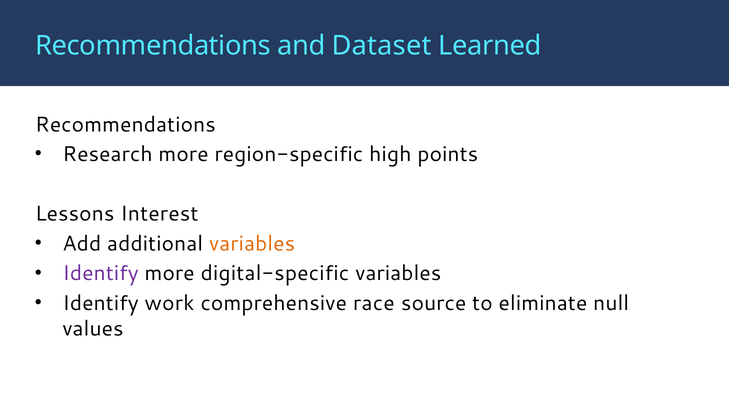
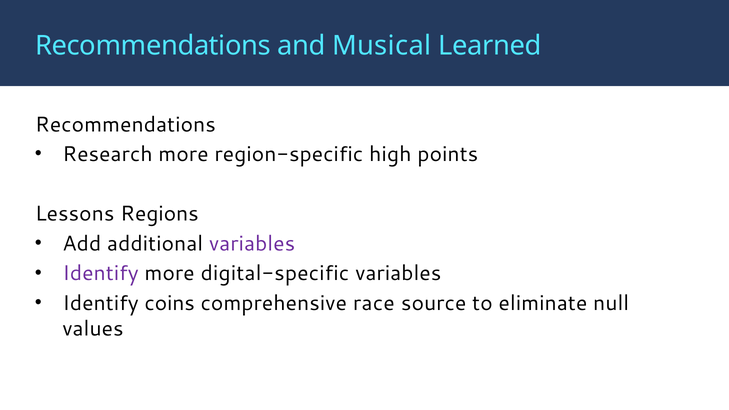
Dataset: Dataset -> Musical (382, 46)
Interest: Interest -> Regions (159, 214)
variables colour: orange -> purple (252, 244)
work: work -> coins (170, 303)
